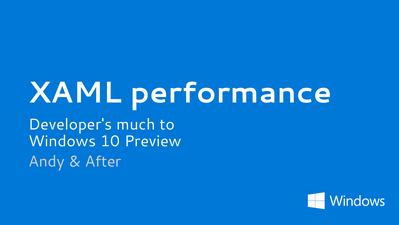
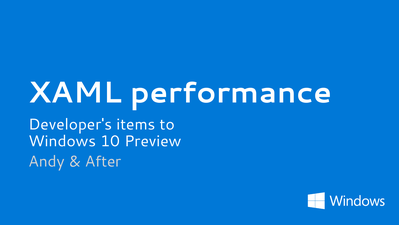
much: much -> items (136, 124)
